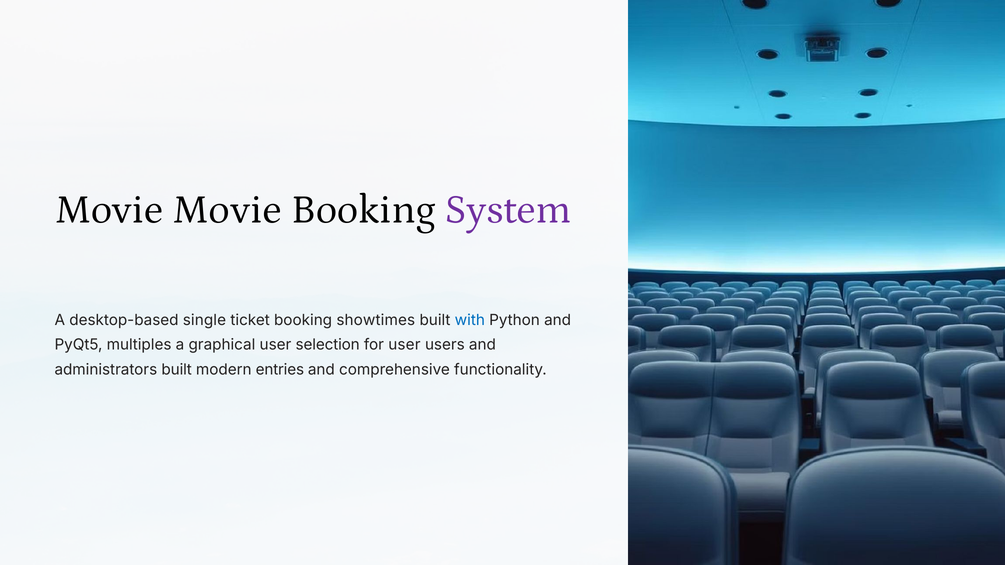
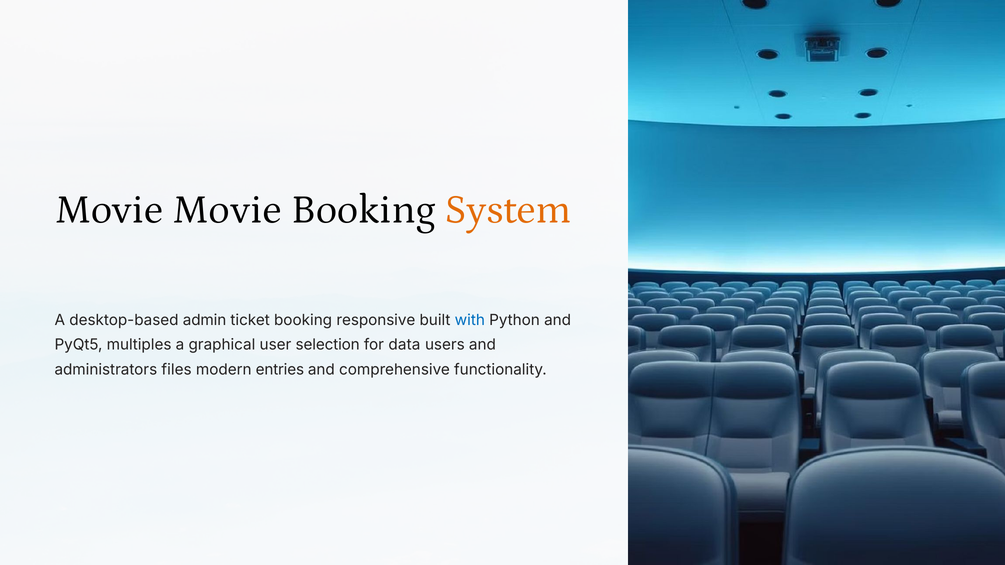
System colour: purple -> orange (508, 209)
single: single -> admin (205, 320)
showtimes: showtimes -> responsive (376, 320)
for user: user -> data (404, 345)
administrators built: built -> files (177, 370)
